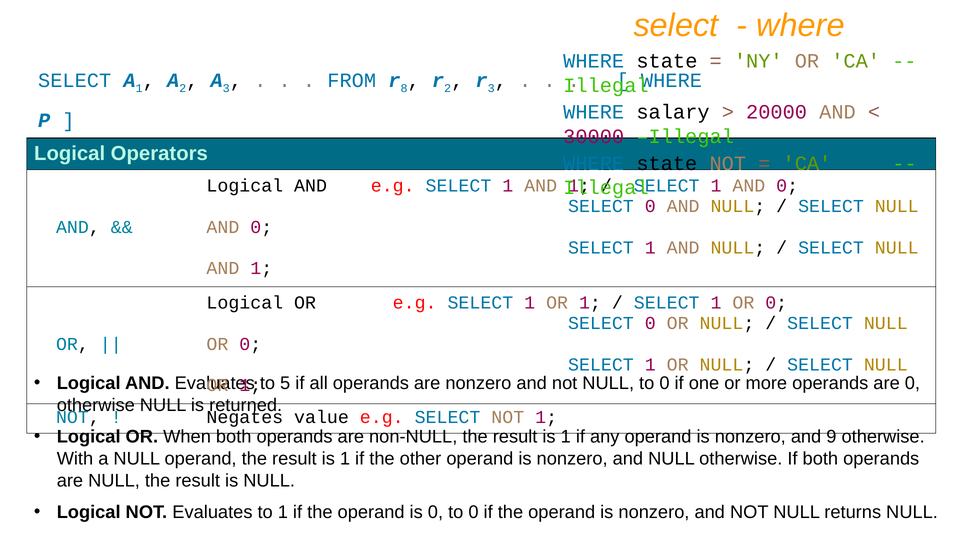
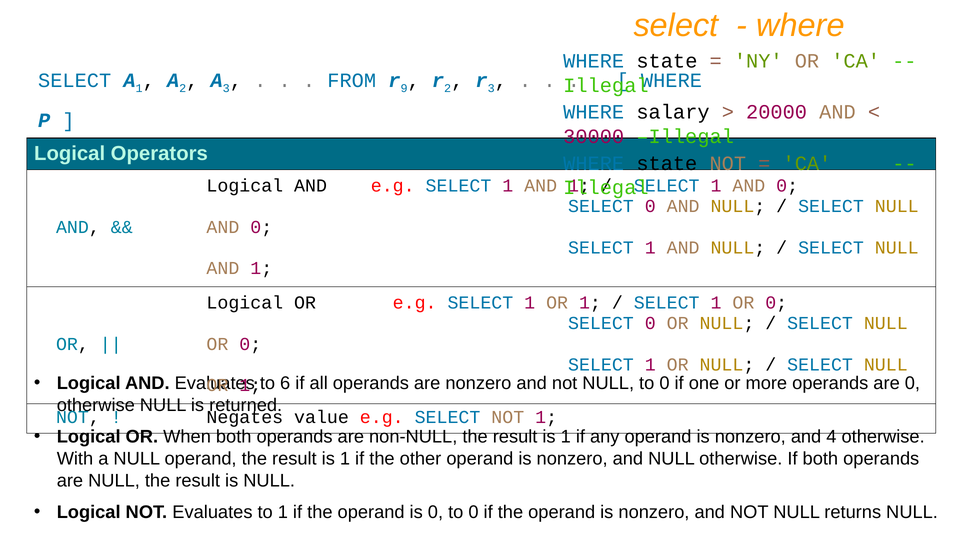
8: 8 -> 9 (404, 88)
5: 5 -> 6 (285, 383)
9: 9 -> 4 (831, 437)
